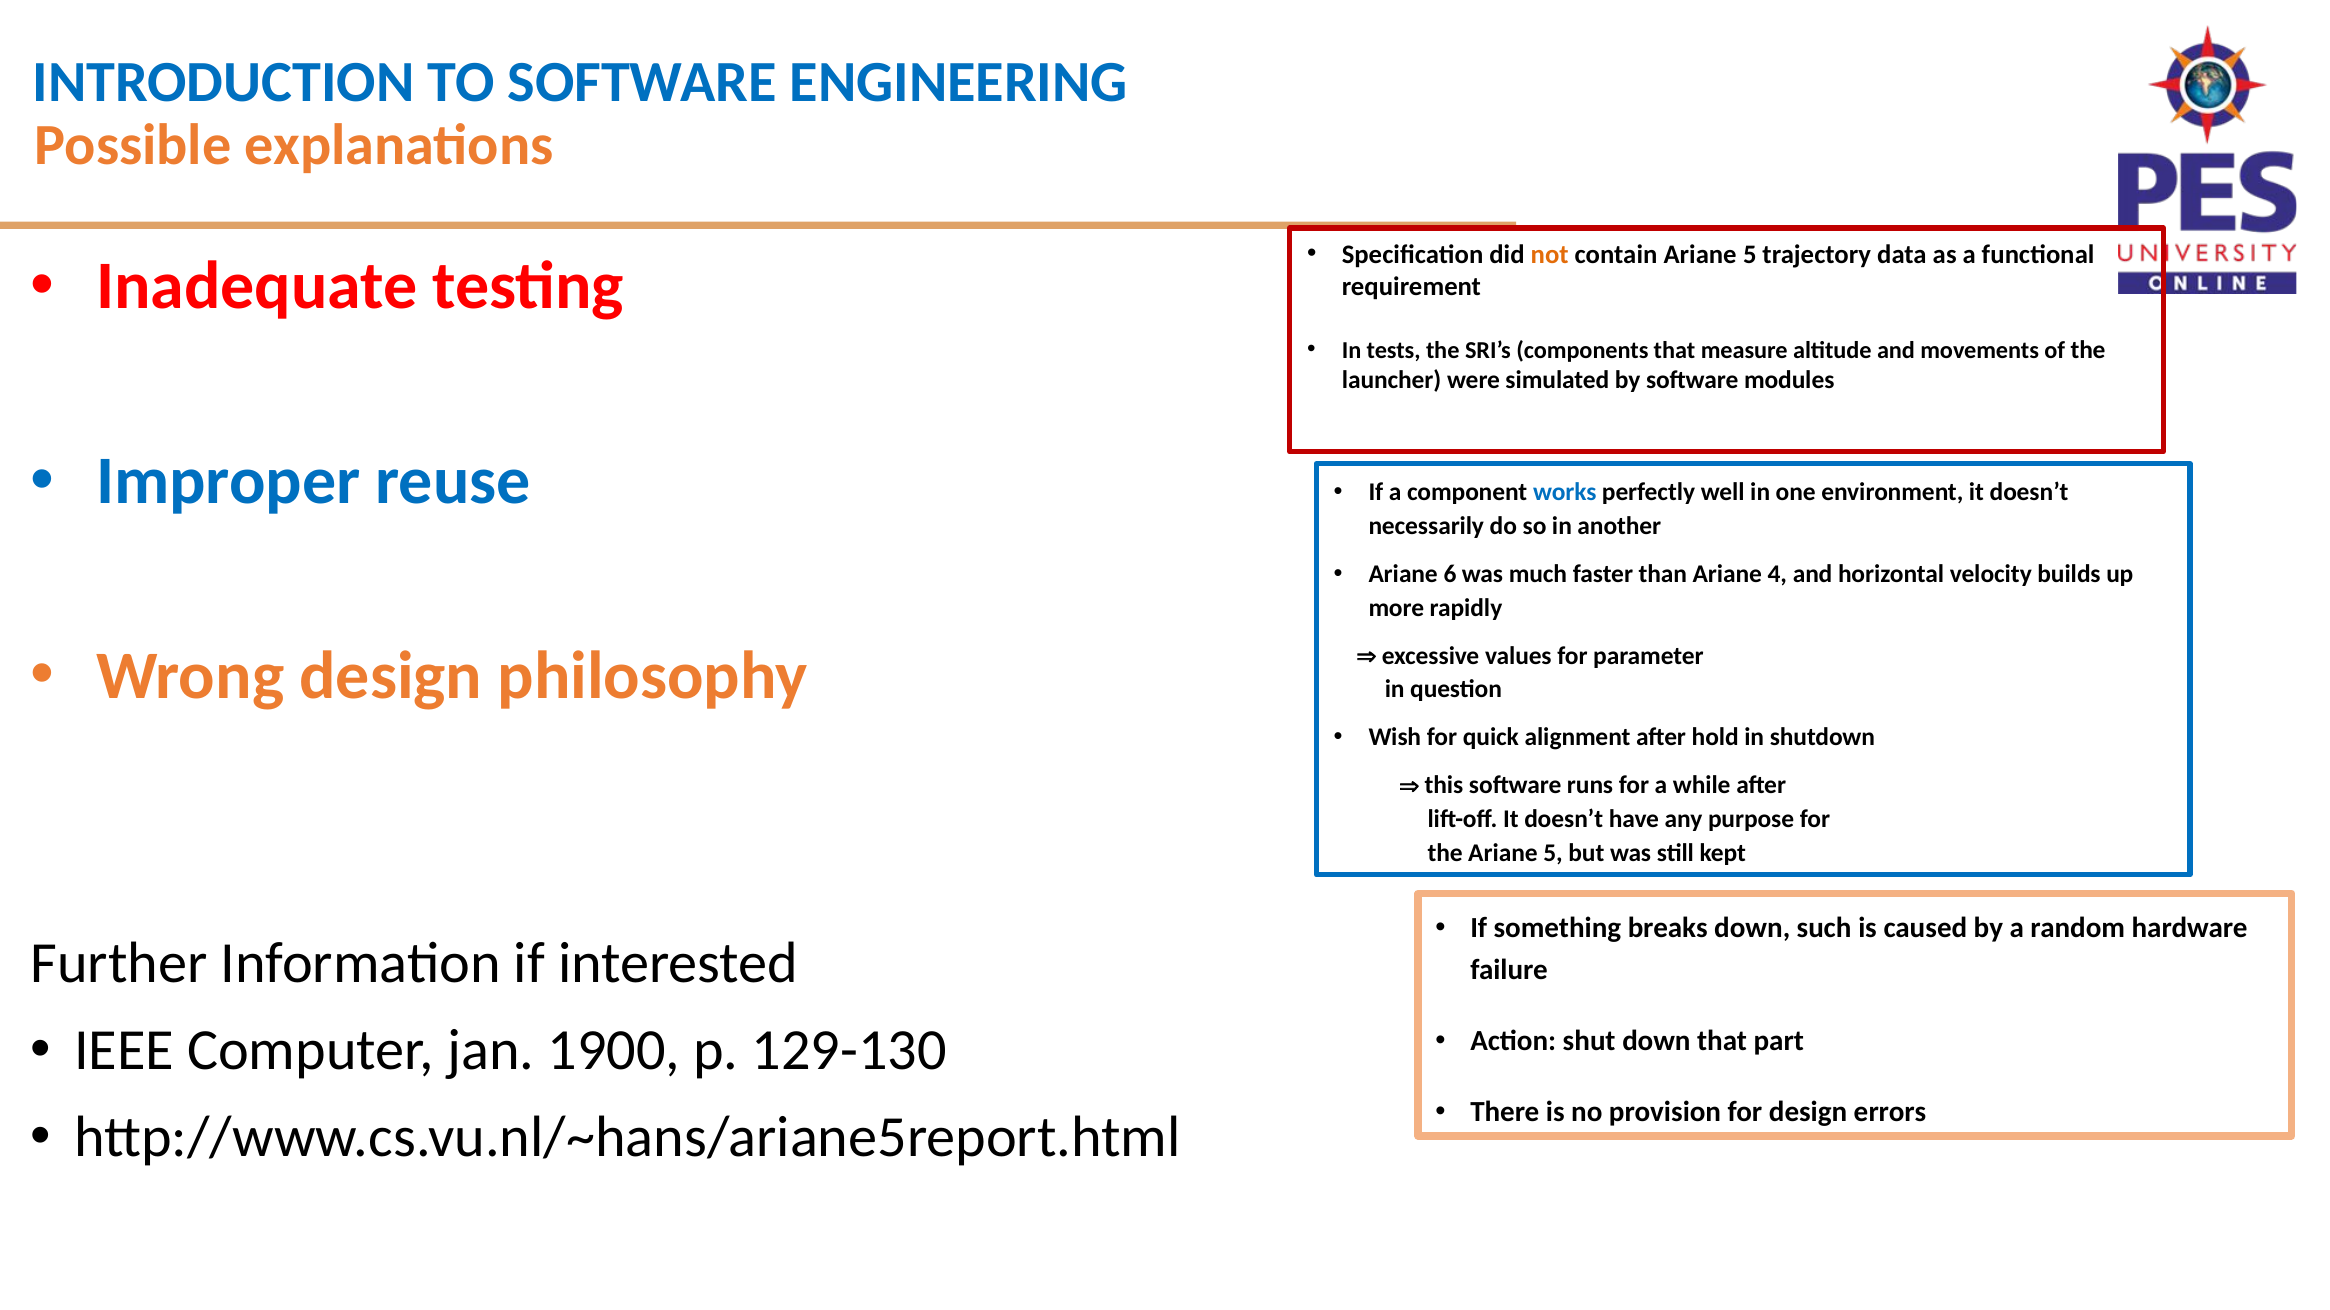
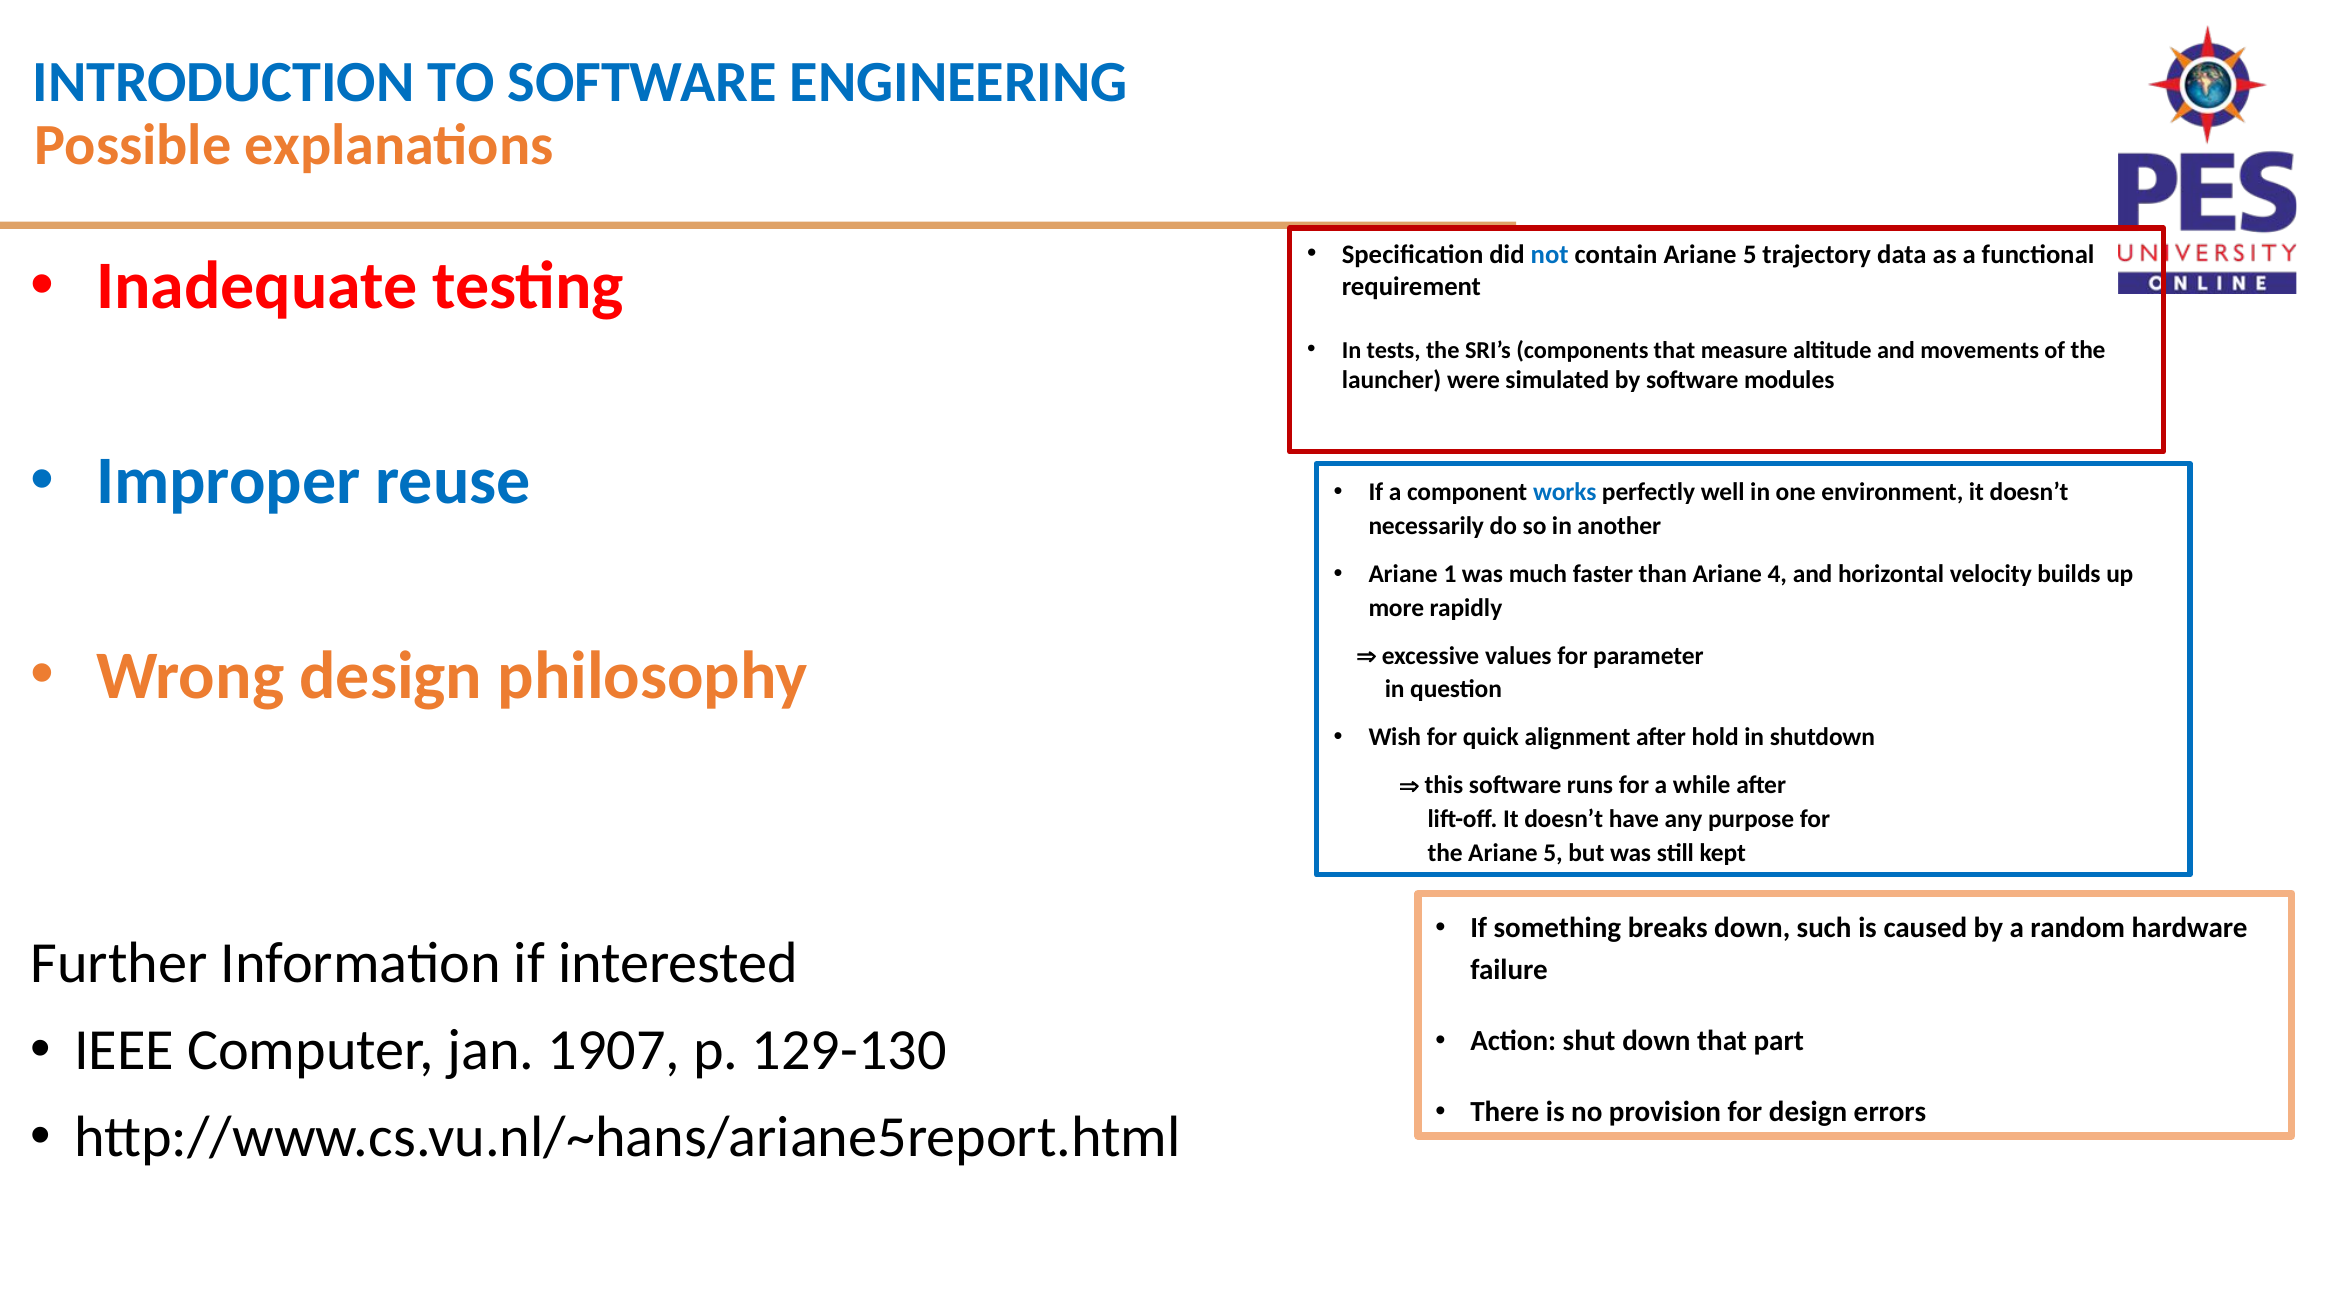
not colour: orange -> blue (1550, 255)
6: 6 -> 1 (1450, 574)
1900: 1900 -> 1907 (614, 1051)
